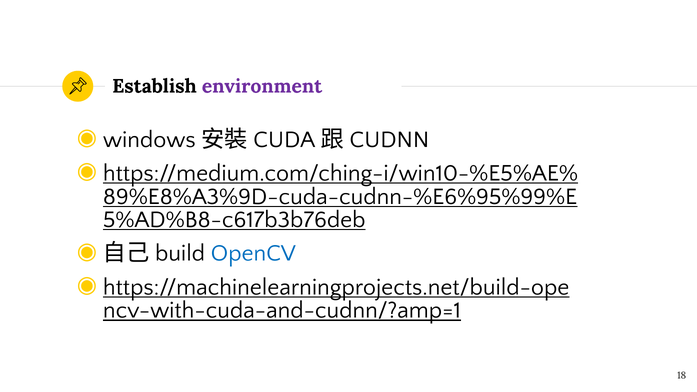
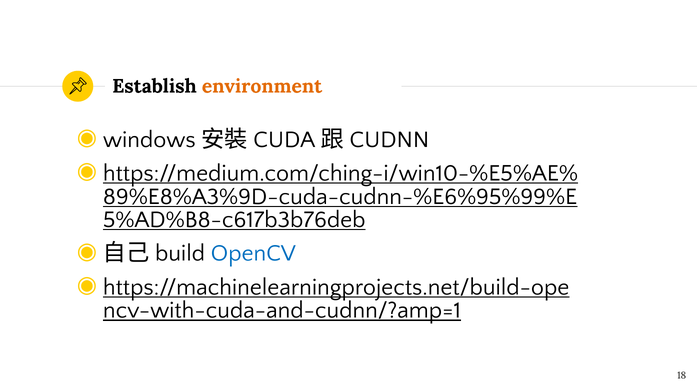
environment colour: purple -> orange (262, 86)
